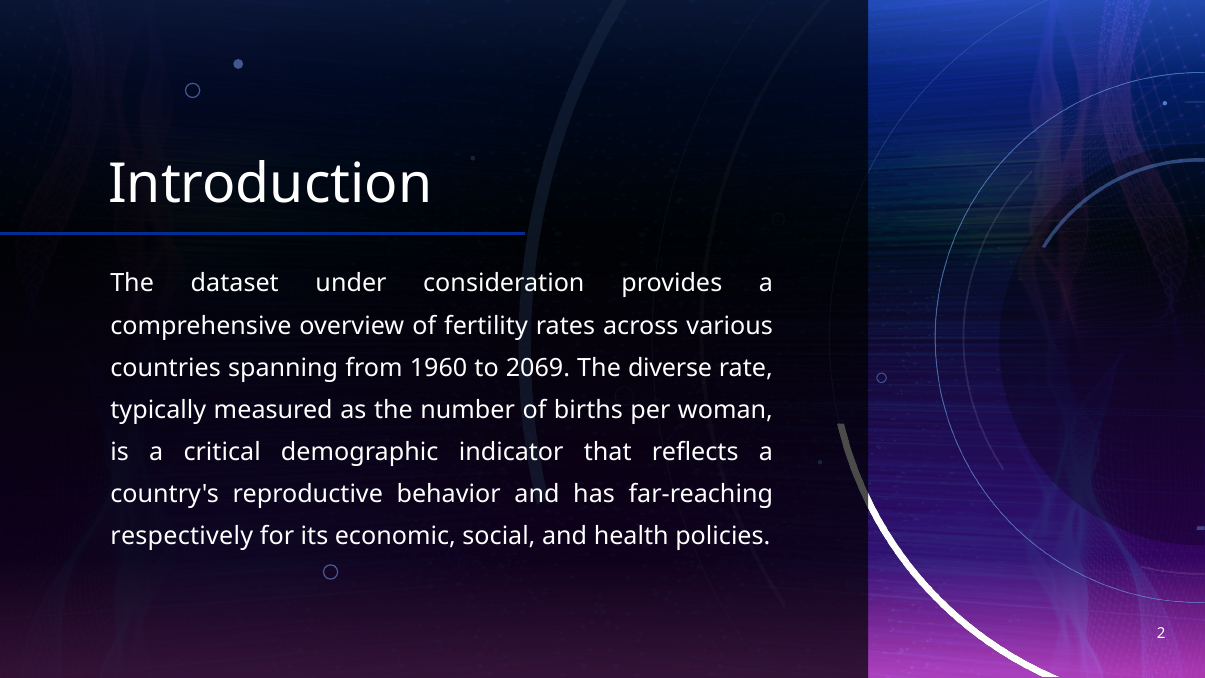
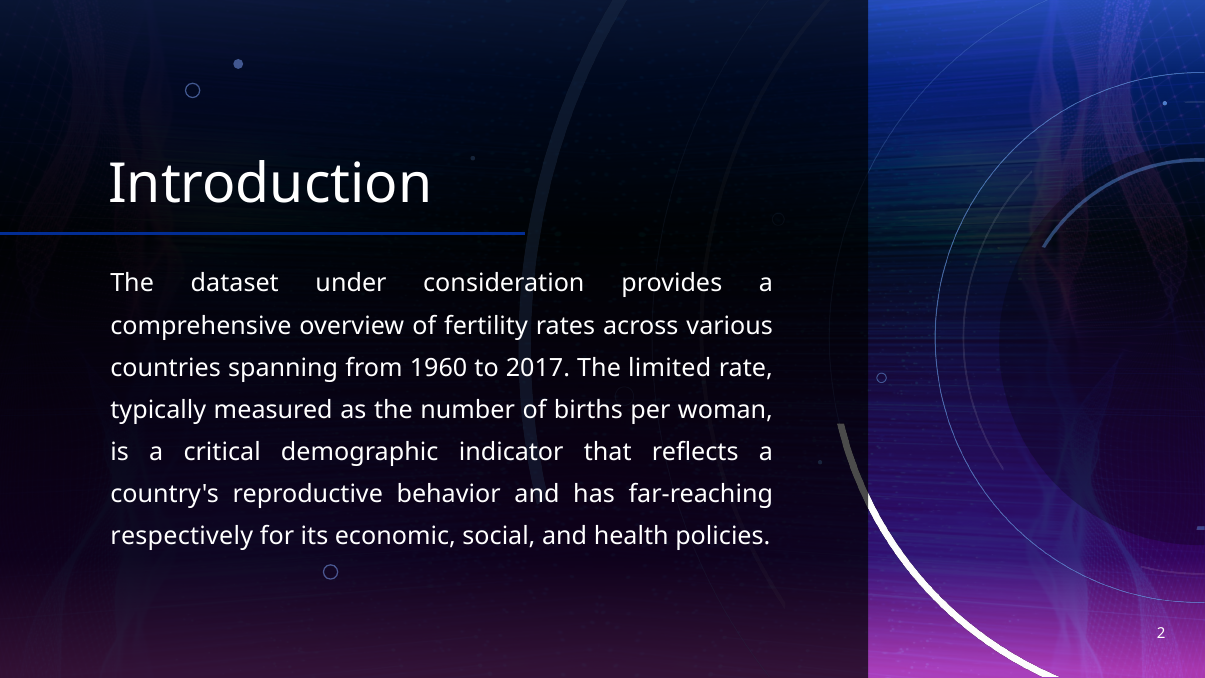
2069: 2069 -> 2017 (538, 368)
diverse: diverse -> limited (670, 368)
